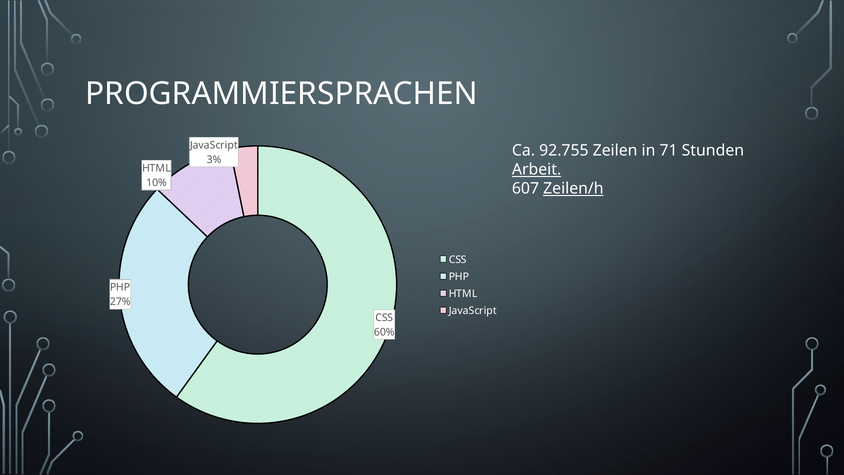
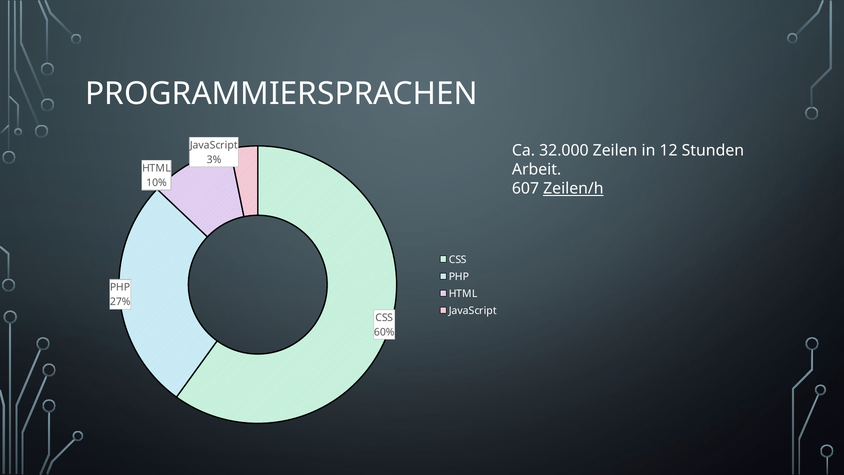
92.755: 92.755 -> 32.000 (564, 150)
71: 71 -> 12 (669, 150)
Arbeit underline: present -> none (537, 169)
